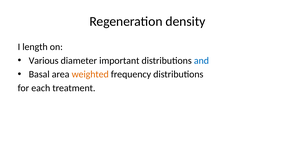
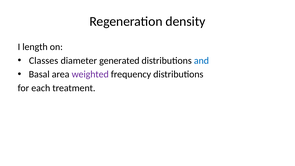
Various: Various -> Classes (44, 61)
important: important -> generated (119, 61)
weighted colour: orange -> purple (90, 74)
